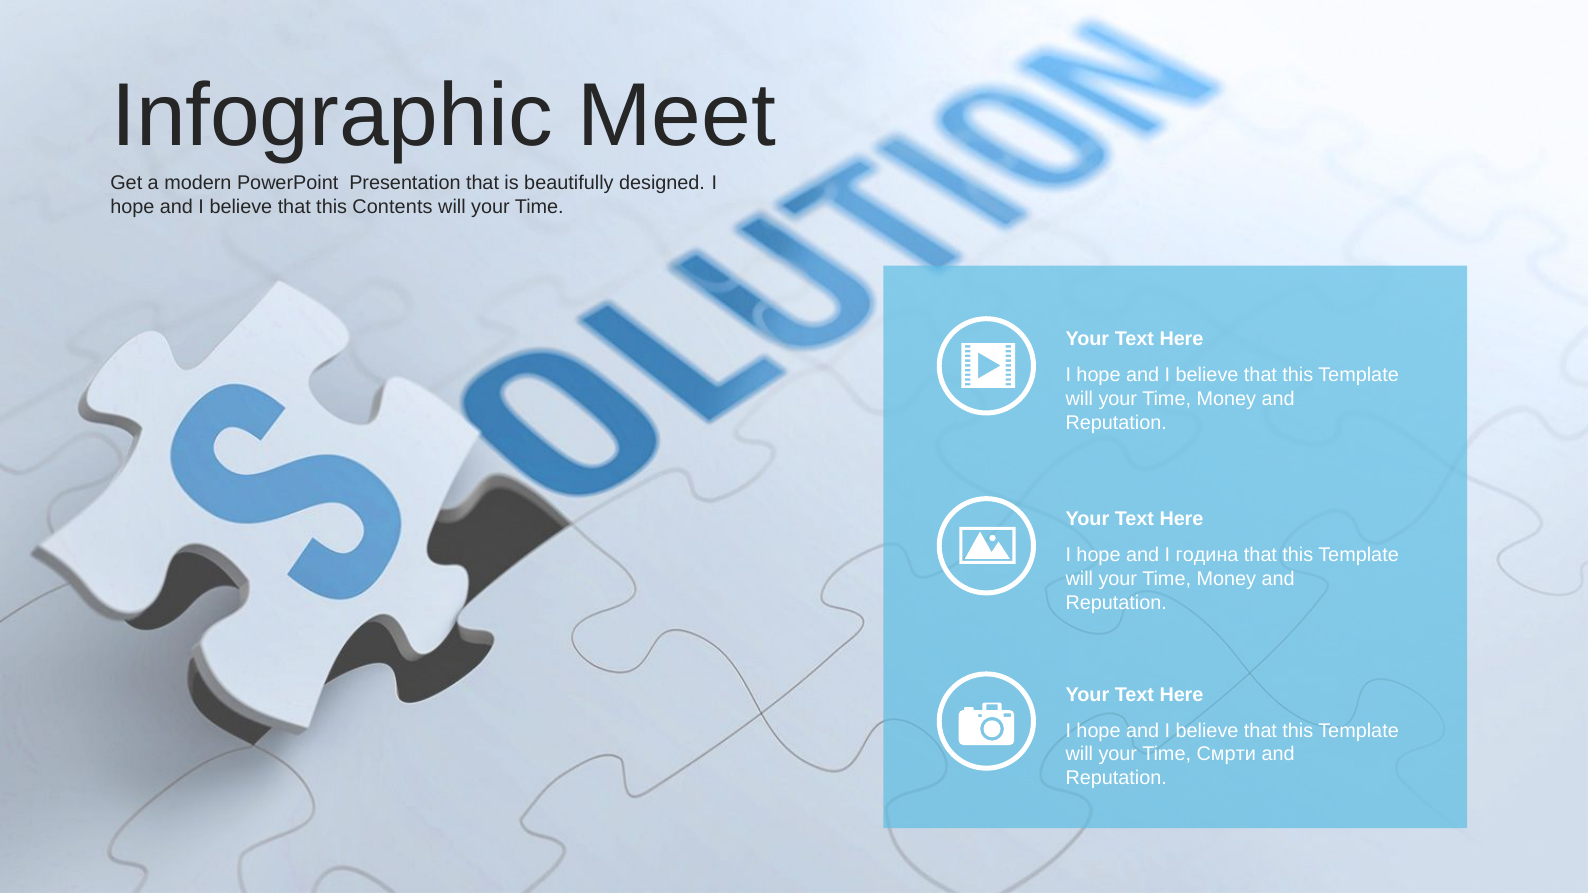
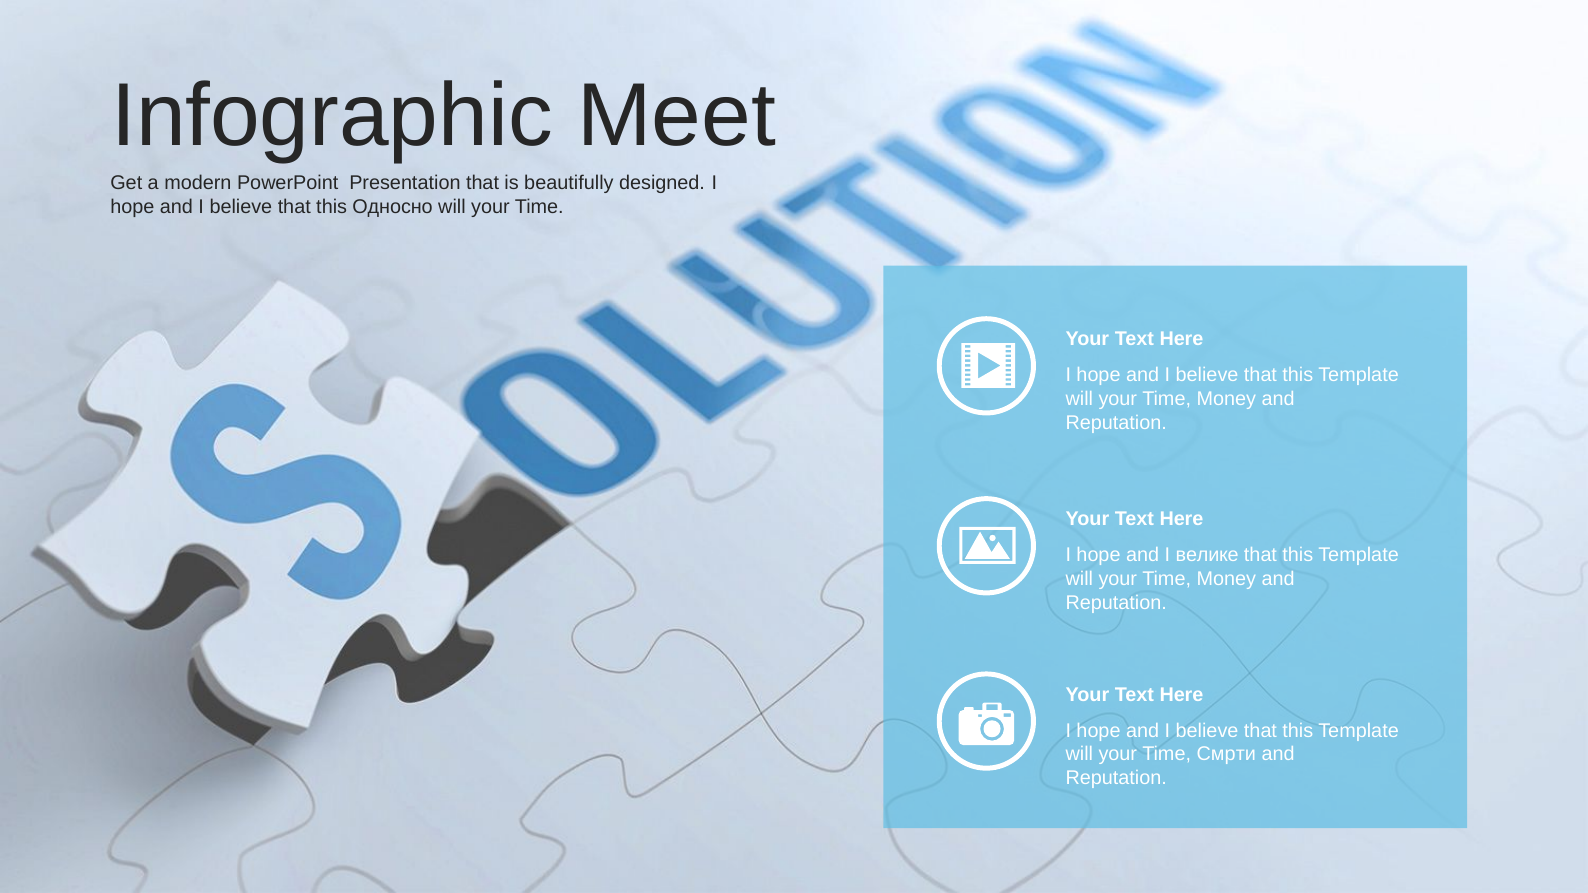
Contents: Contents -> Односно (393, 207)
година: година -> велике (1207, 555)
